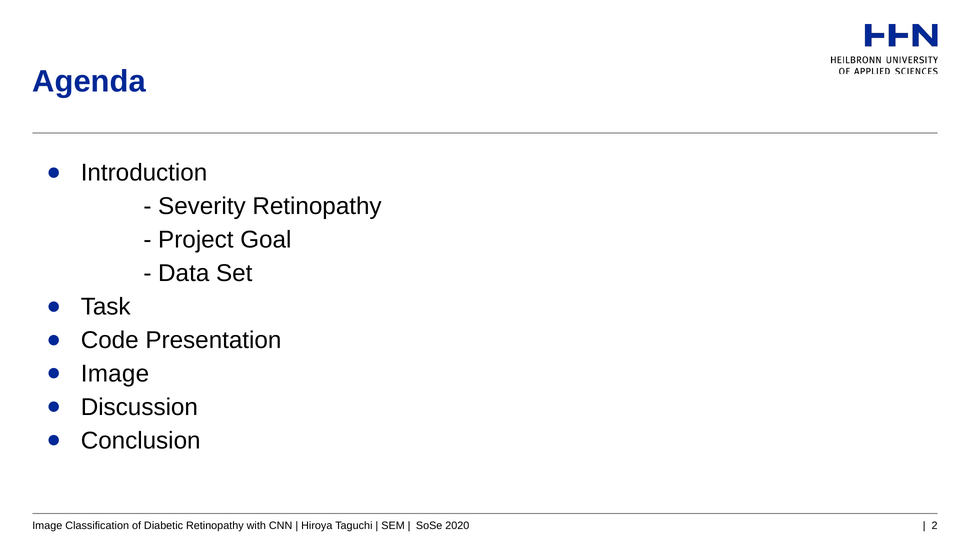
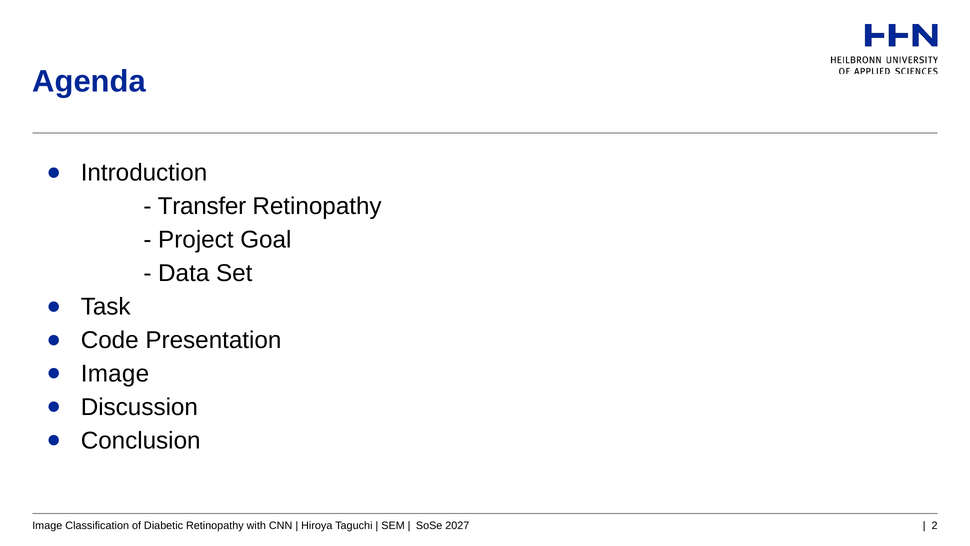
Severity: Severity -> Transfer (202, 206)
2020: 2020 -> 2027 (457, 526)
